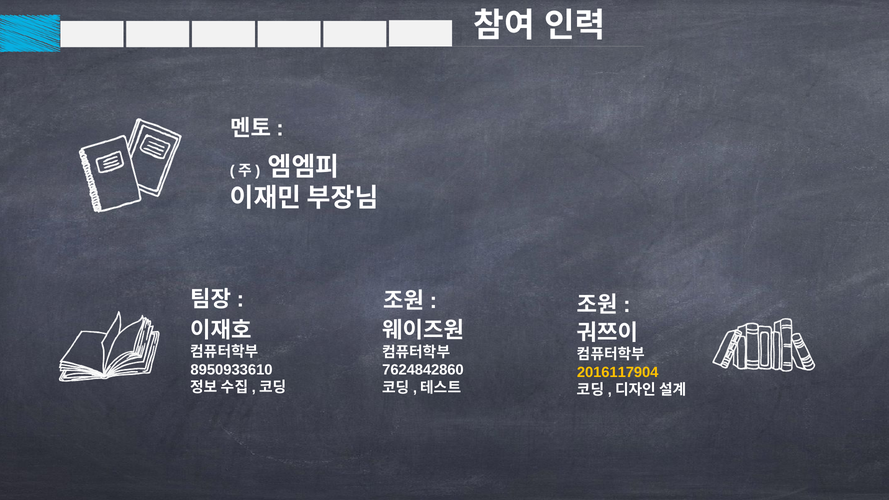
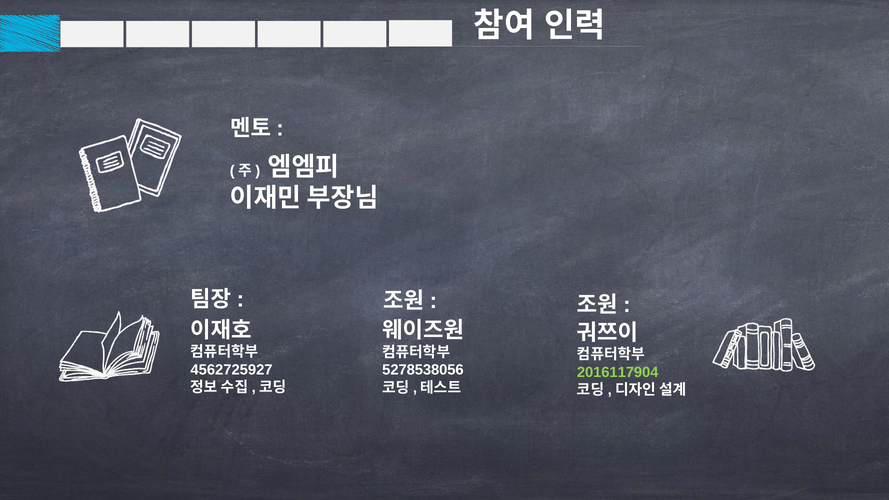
8950933610: 8950933610 -> 4562725927 (232, 370)
7624842860: 7624842860 -> 5278538056 (423, 370)
2016117904 colour: yellow -> light green (618, 372)
